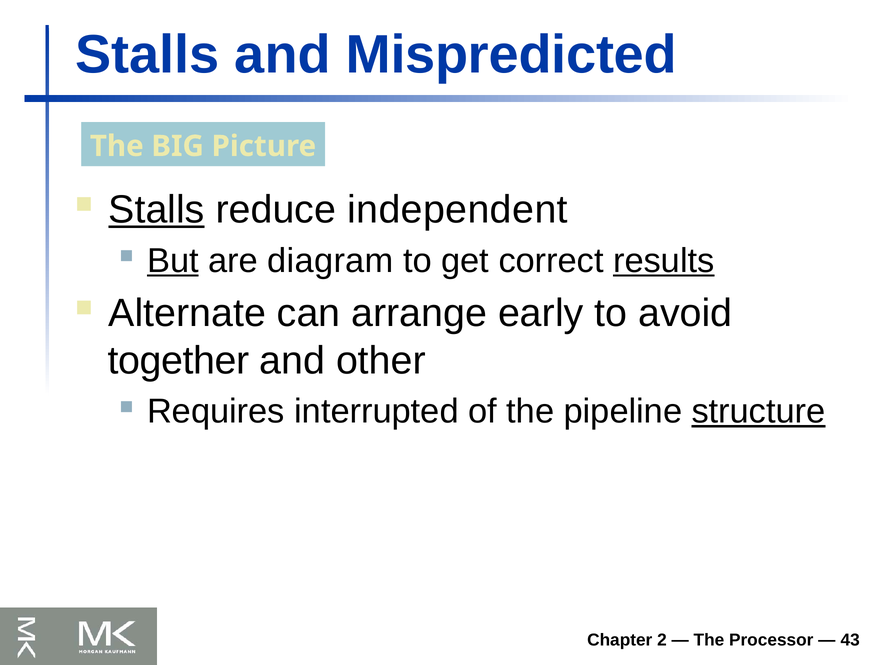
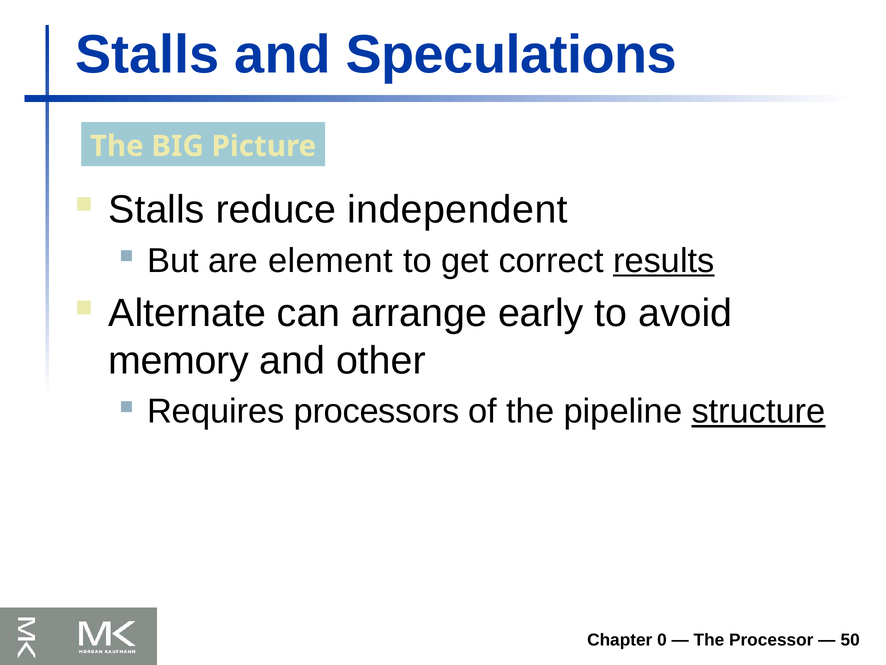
Mispredicted: Mispredicted -> Speculations (511, 55)
Stalls underline: present -> none (157, 210)
But underline: present -> none (173, 260)
diagram: diagram -> element (330, 260)
together: together -> memory (179, 360)
interrupted: interrupted -> processors (377, 411)
2: 2 -> 0 (662, 640)
43: 43 -> 50 (850, 640)
